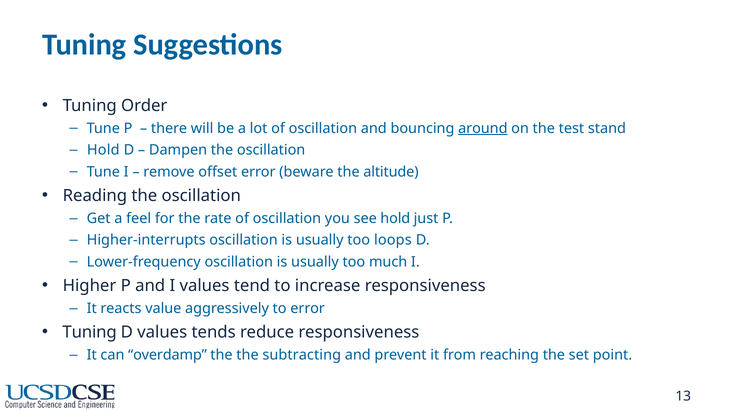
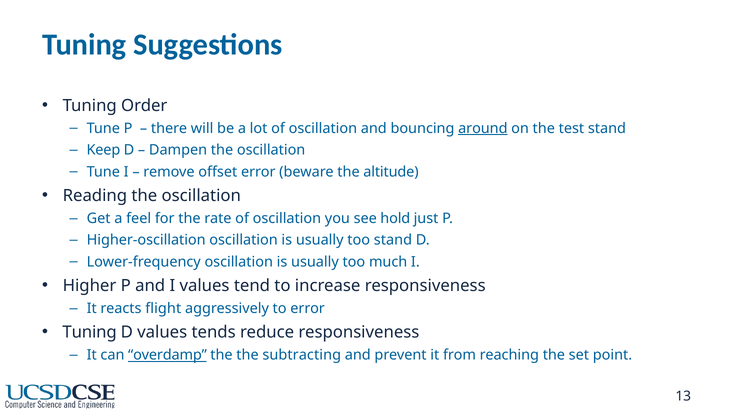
Hold: Hold -> Keep (103, 150)
Higher-interrupts: Higher-interrupts -> Higher-oscillation (146, 240)
too loops: loops -> stand (393, 240)
value: value -> flight (163, 308)
overdamp underline: none -> present (167, 355)
